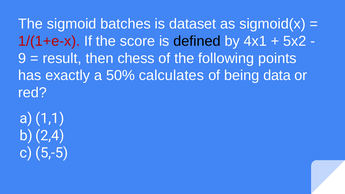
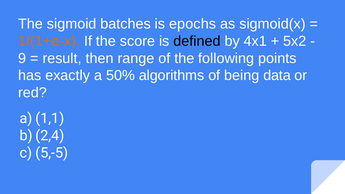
dataset: dataset -> epochs (193, 24)
1/(1+e-x colour: red -> orange (49, 41)
chess: chess -> range (136, 58)
calculates: calculates -> algorithms (172, 76)
